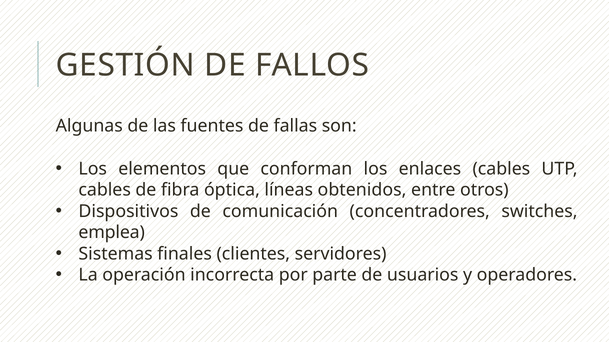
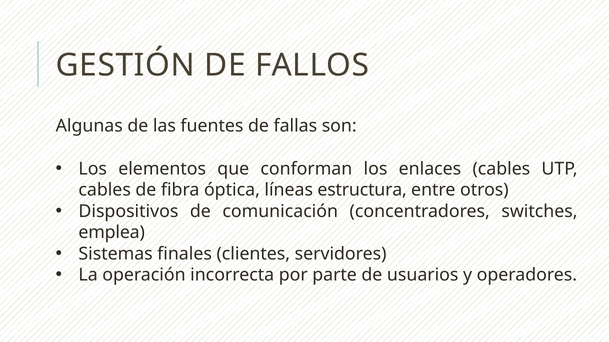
obtenidos: obtenidos -> estructura (362, 190)
